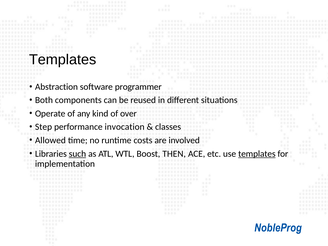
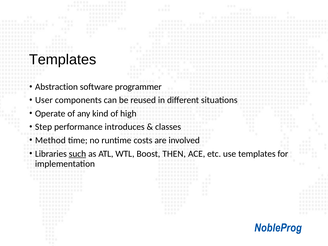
Both: Both -> User (44, 100)
over: over -> high (128, 114)
invocation: invocation -> introduces (125, 127)
Allowed: Allowed -> Method (50, 140)
templates underline: present -> none (257, 154)
